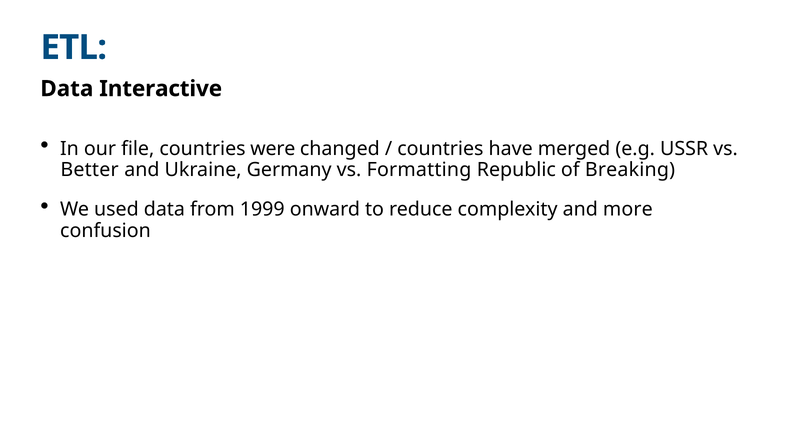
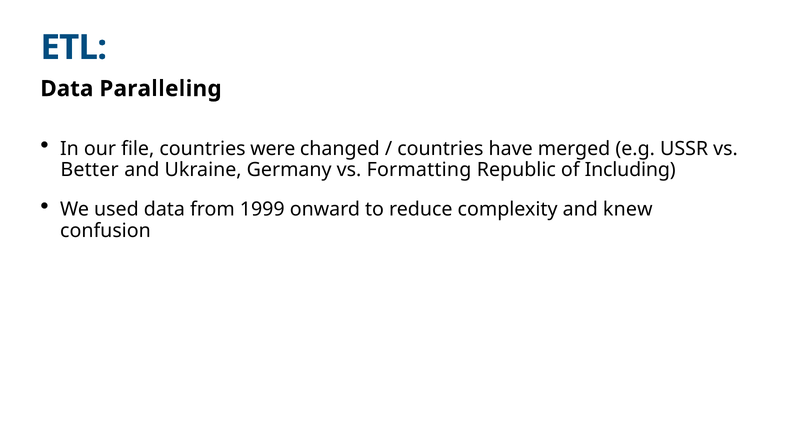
Interactive: Interactive -> Paralleling (160, 89)
Breaking: Breaking -> Including (630, 170)
more: more -> knew (628, 210)
